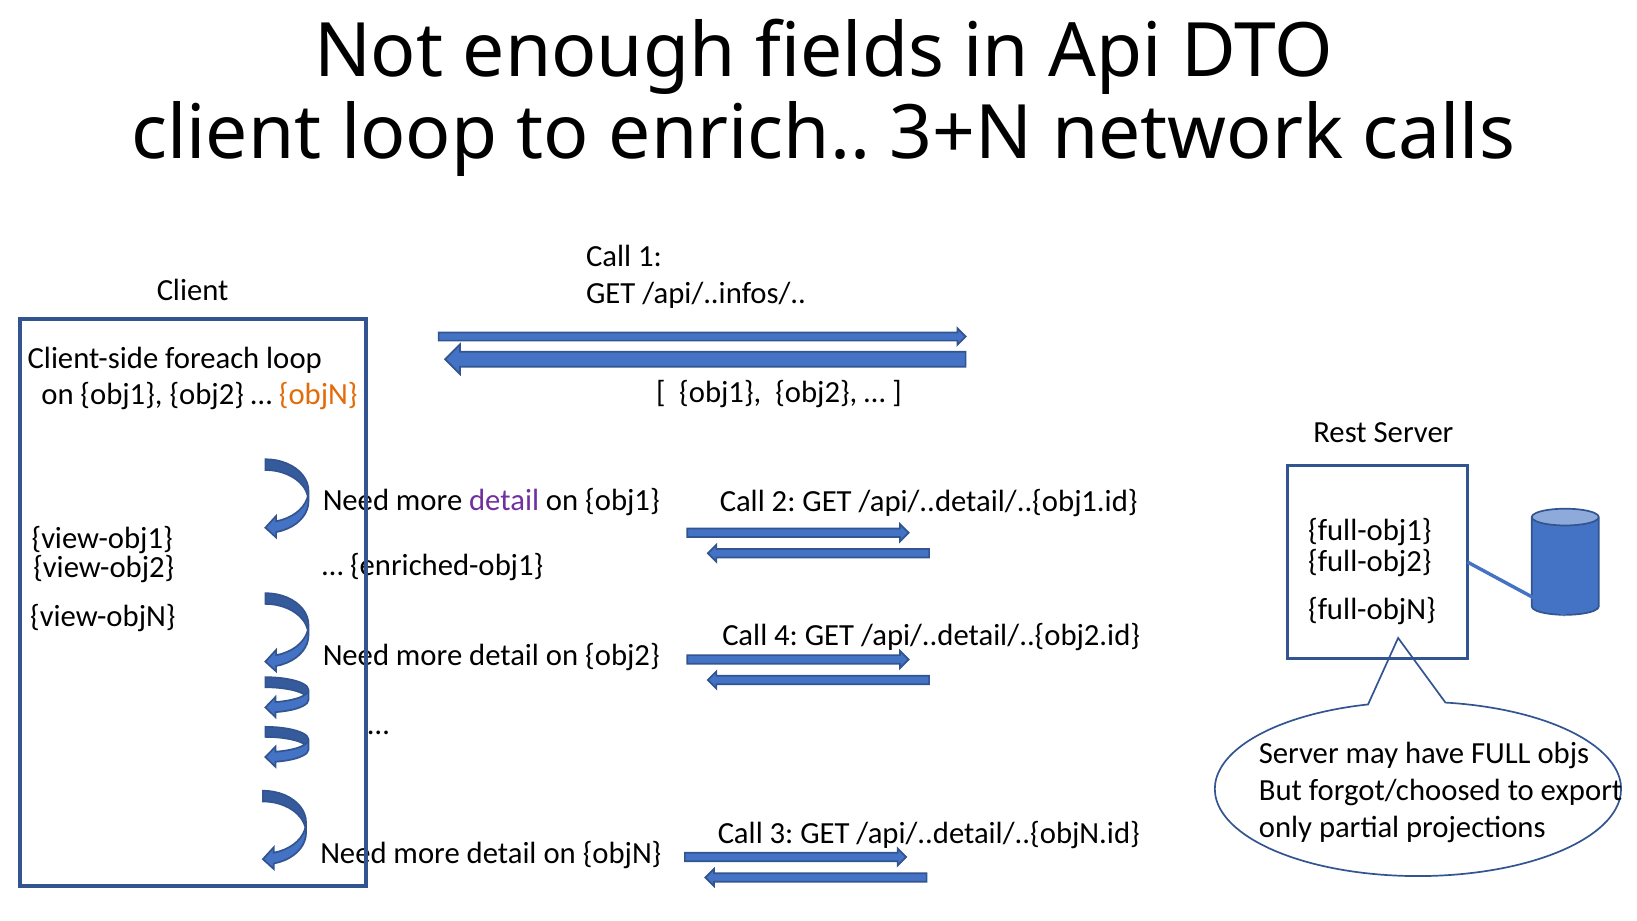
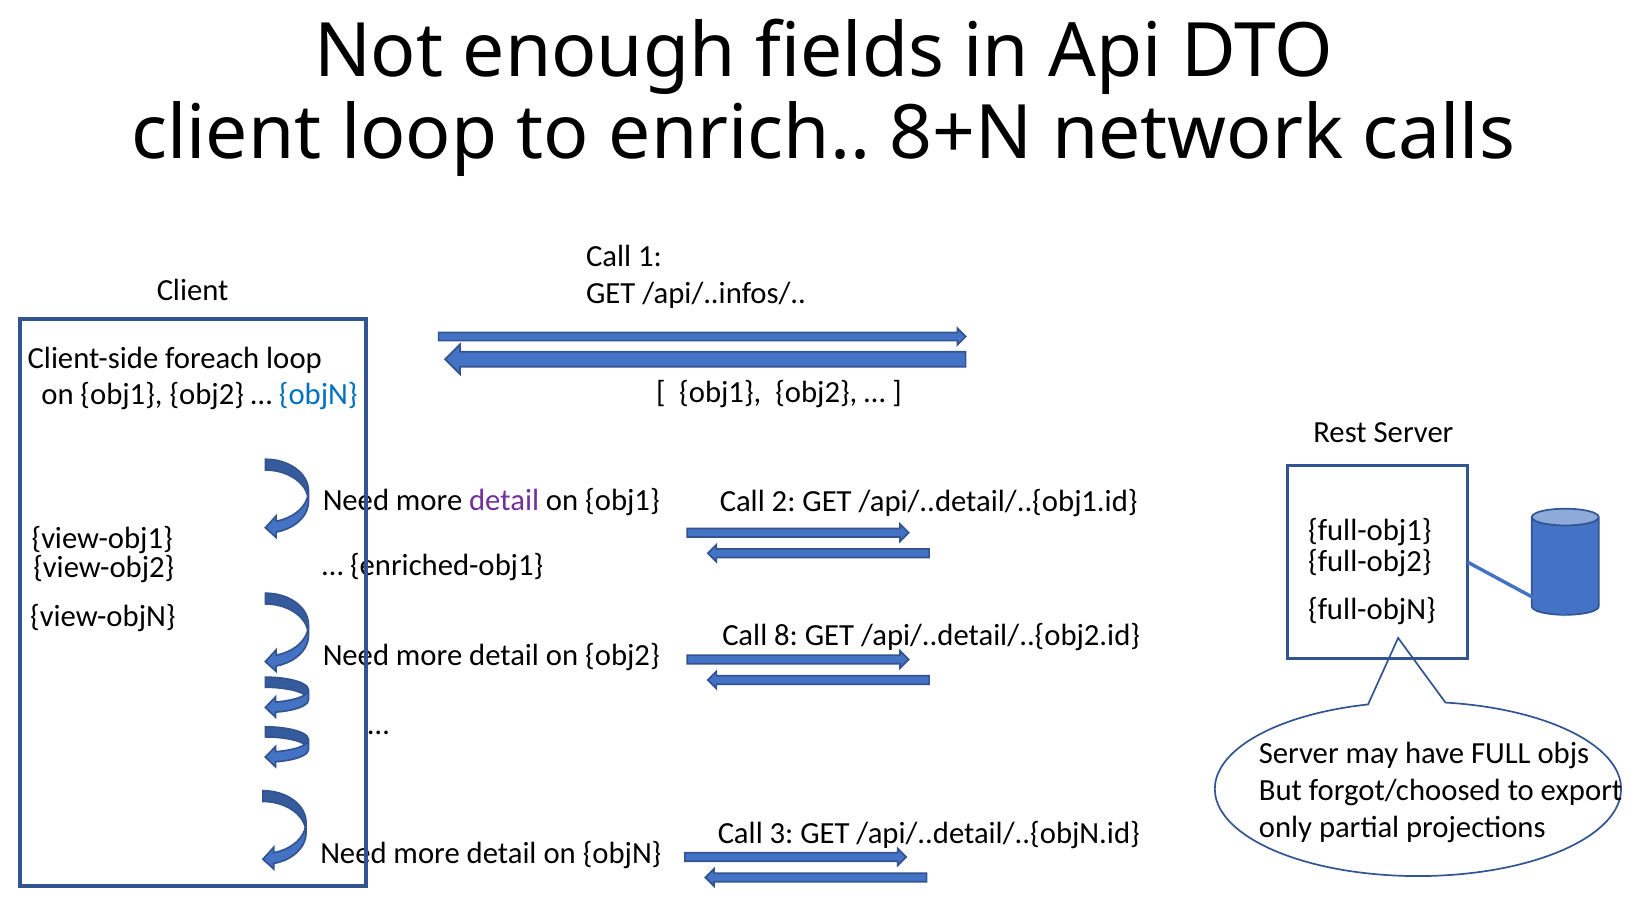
3+N: 3+N -> 8+N (961, 133)
objN colour: orange -> blue (318, 395)
4: 4 -> 8 (786, 635)
